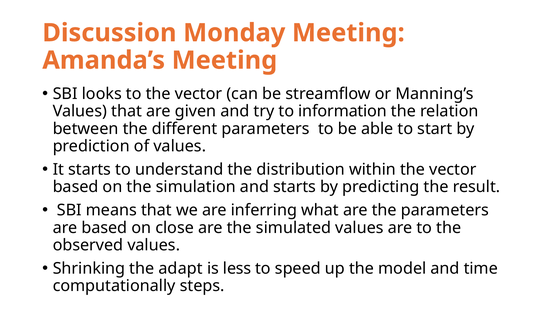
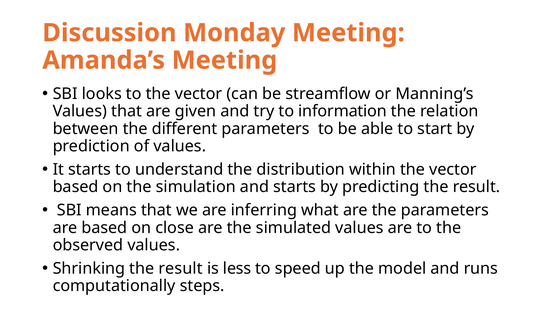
Shrinking the adapt: adapt -> result (181, 269)
time: time -> runs (481, 269)
